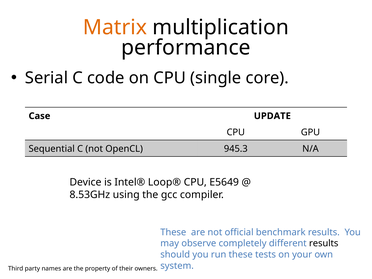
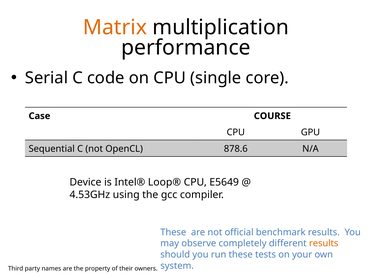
UPDATE: UPDATE -> COURSE (272, 116)
945.3: 945.3 -> 878.6 (236, 149)
8.53GHz: 8.53GHz -> 4.53GHz (90, 195)
results colour: black -> orange (324, 243)
